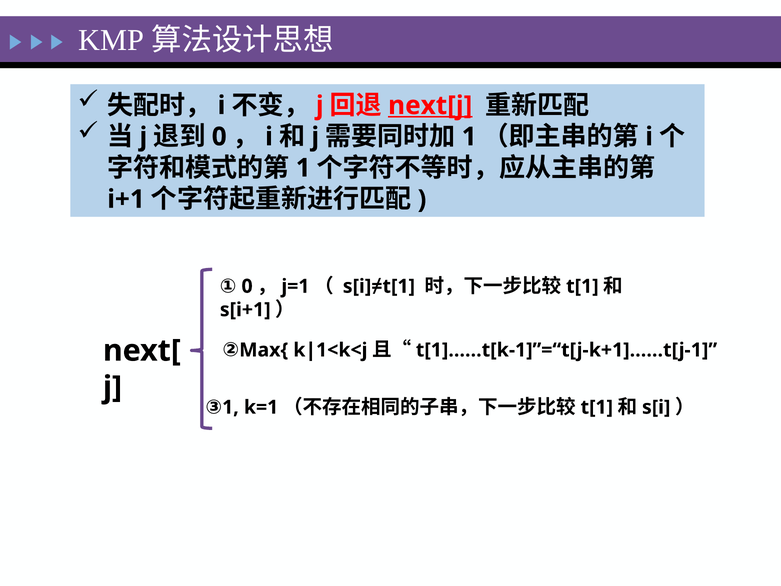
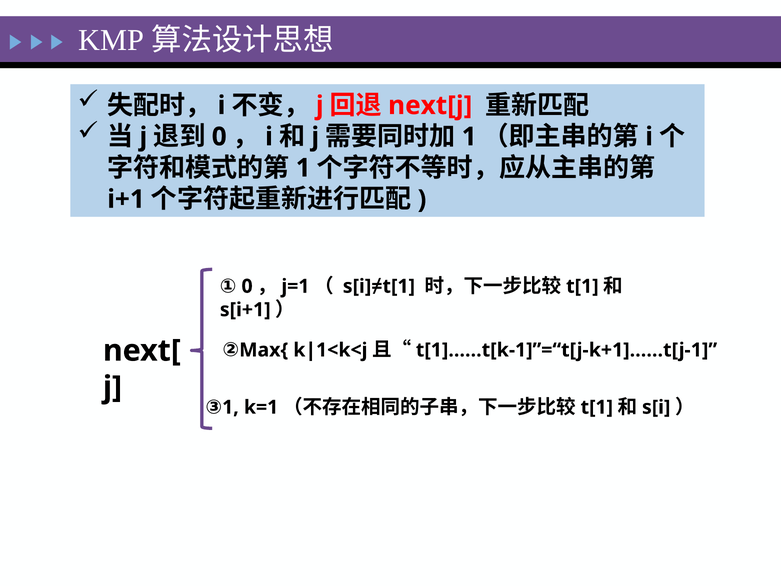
next[j underline: present -> none (430, 105)
